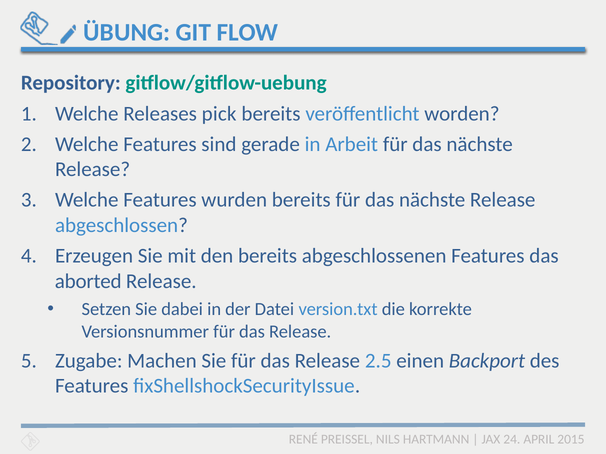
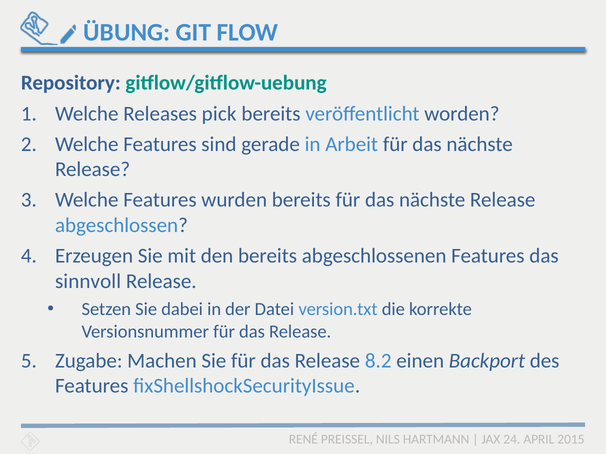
aborted: aborted -> sinnvoll (88, 281)
2.5: 2.5 -> 8.2 (378, 361)
